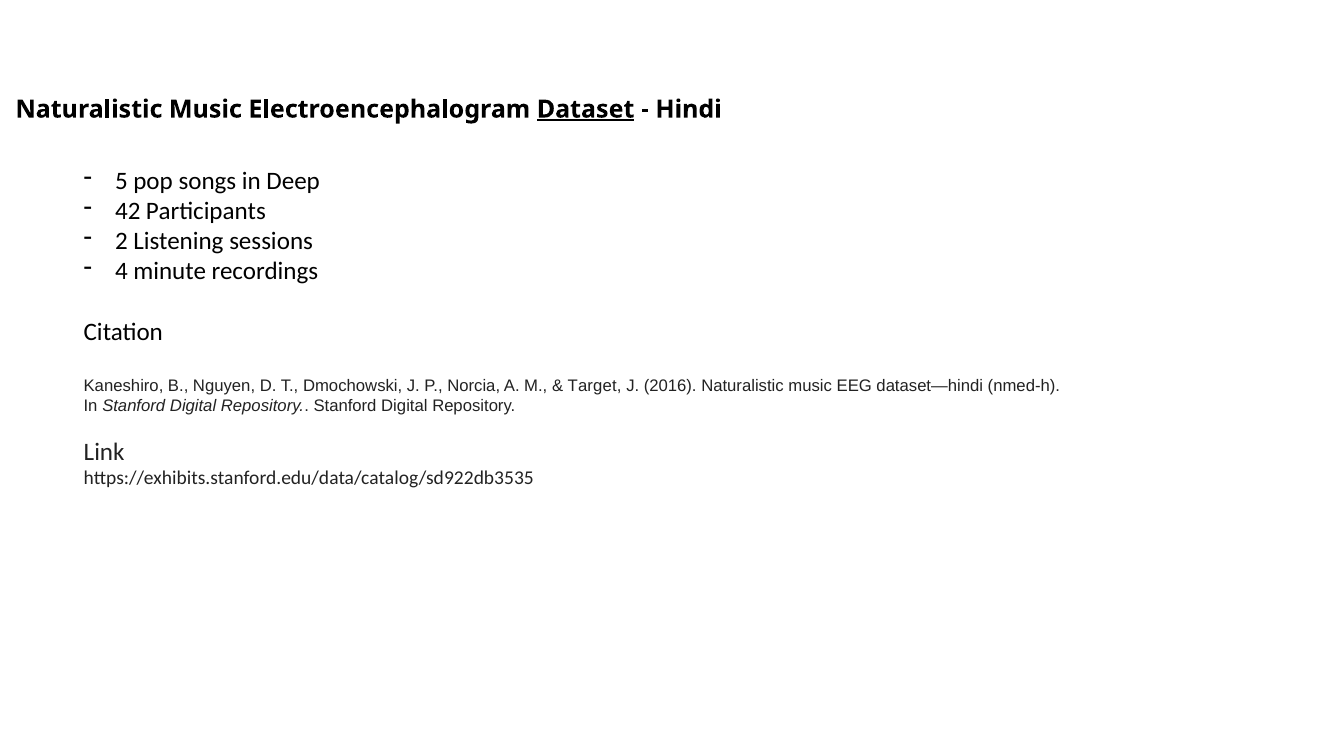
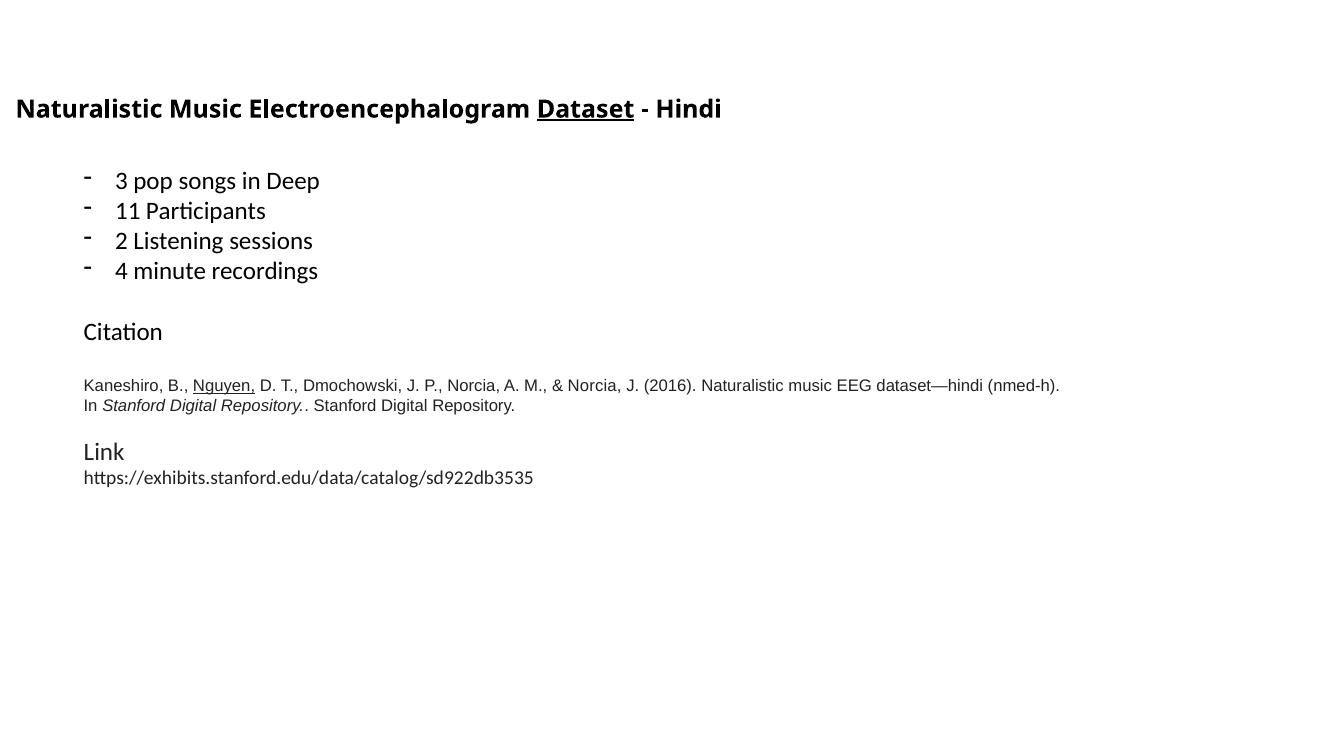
5: 5 -> 3 (121, 181)
42: 42 -> 11 (128, 211)
Nguyen underline: none -> present (224, 386)
Target: Target -> Norcia (595, 386)
